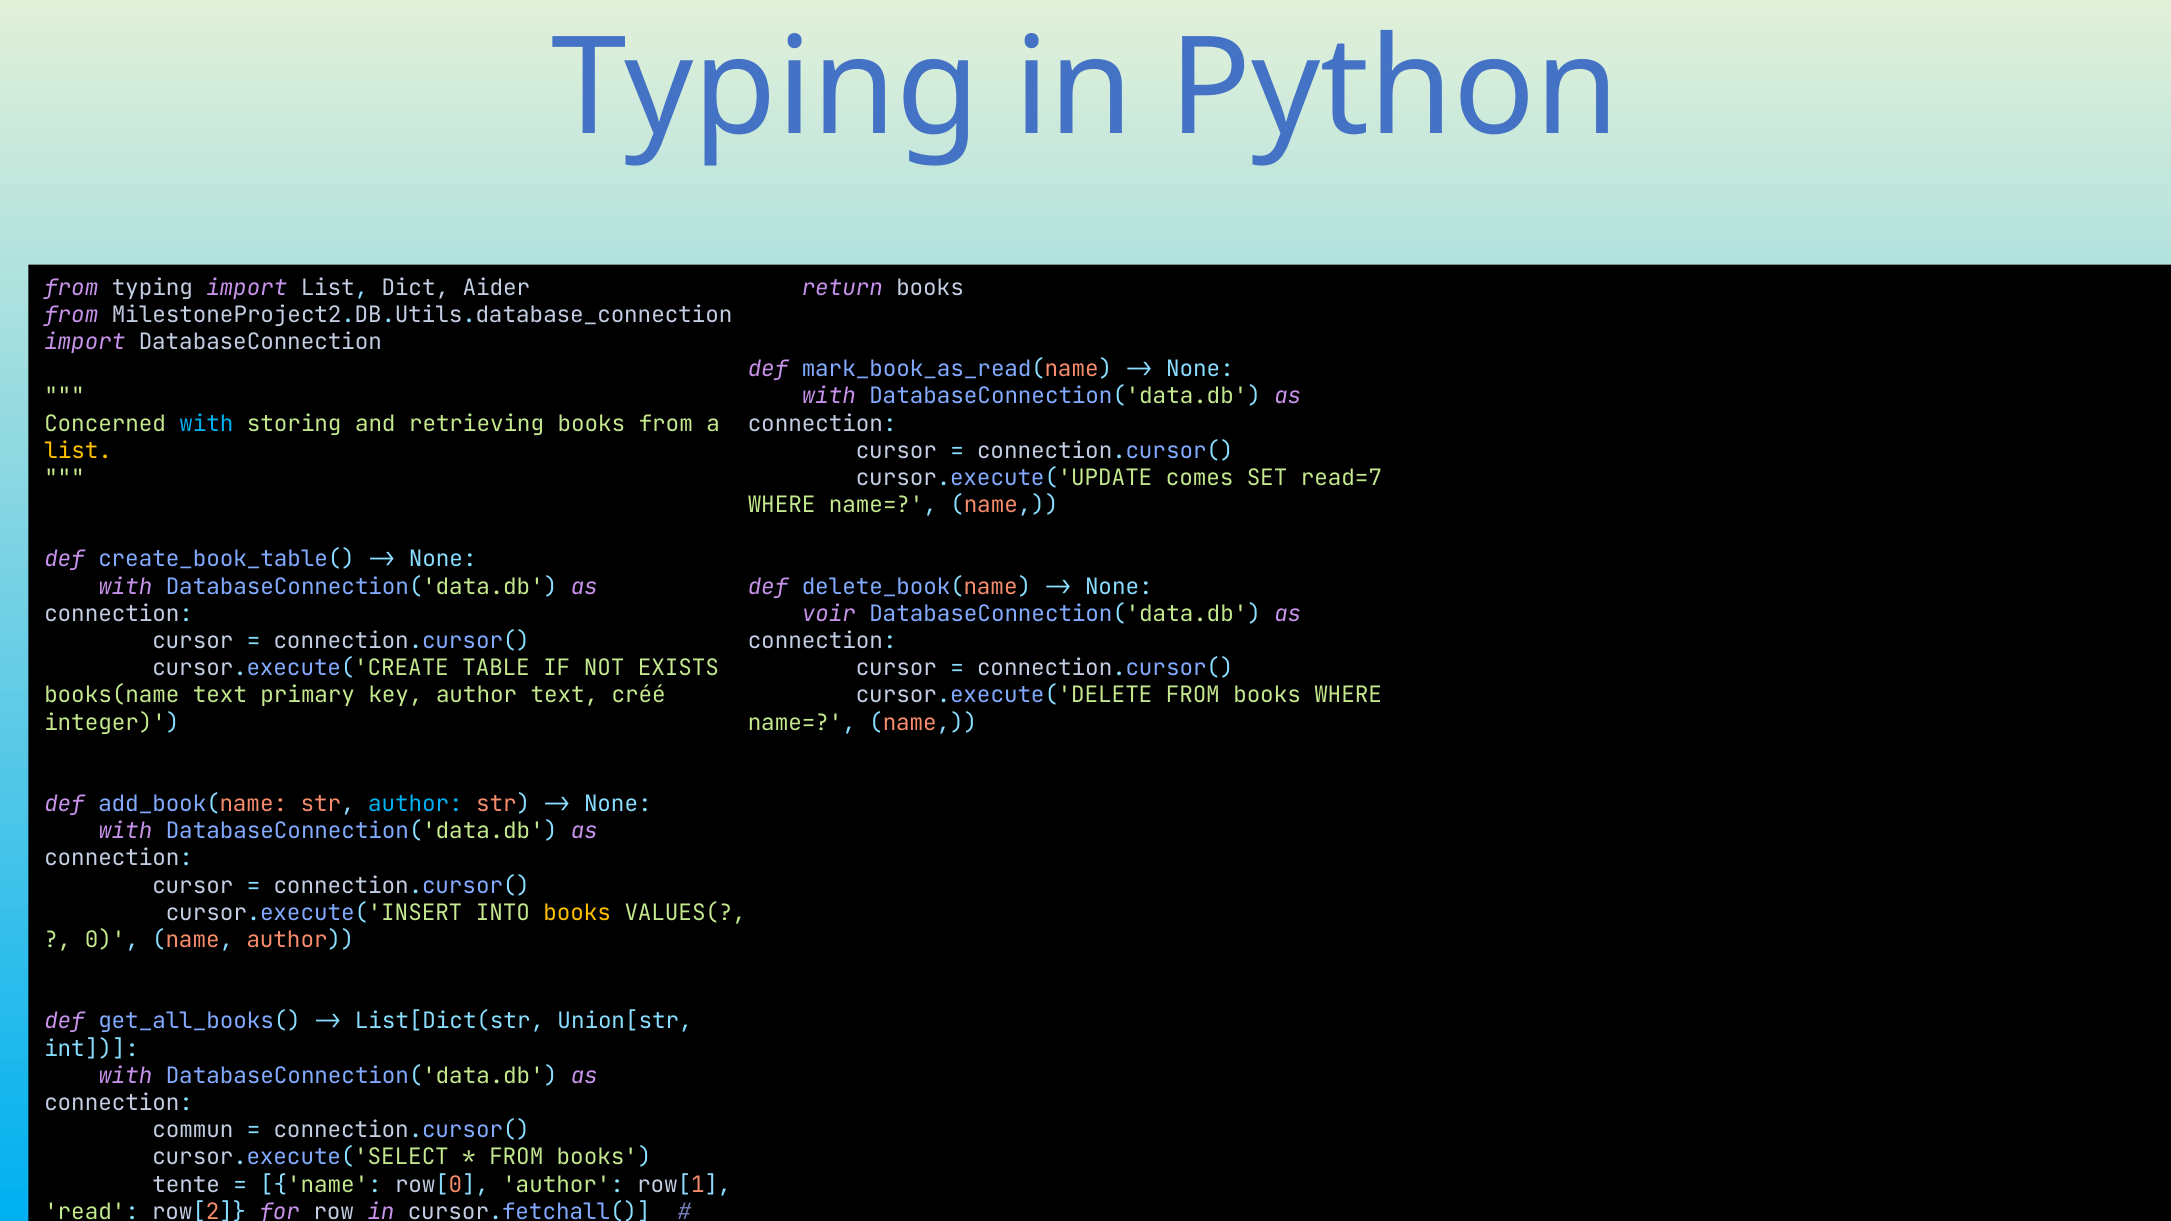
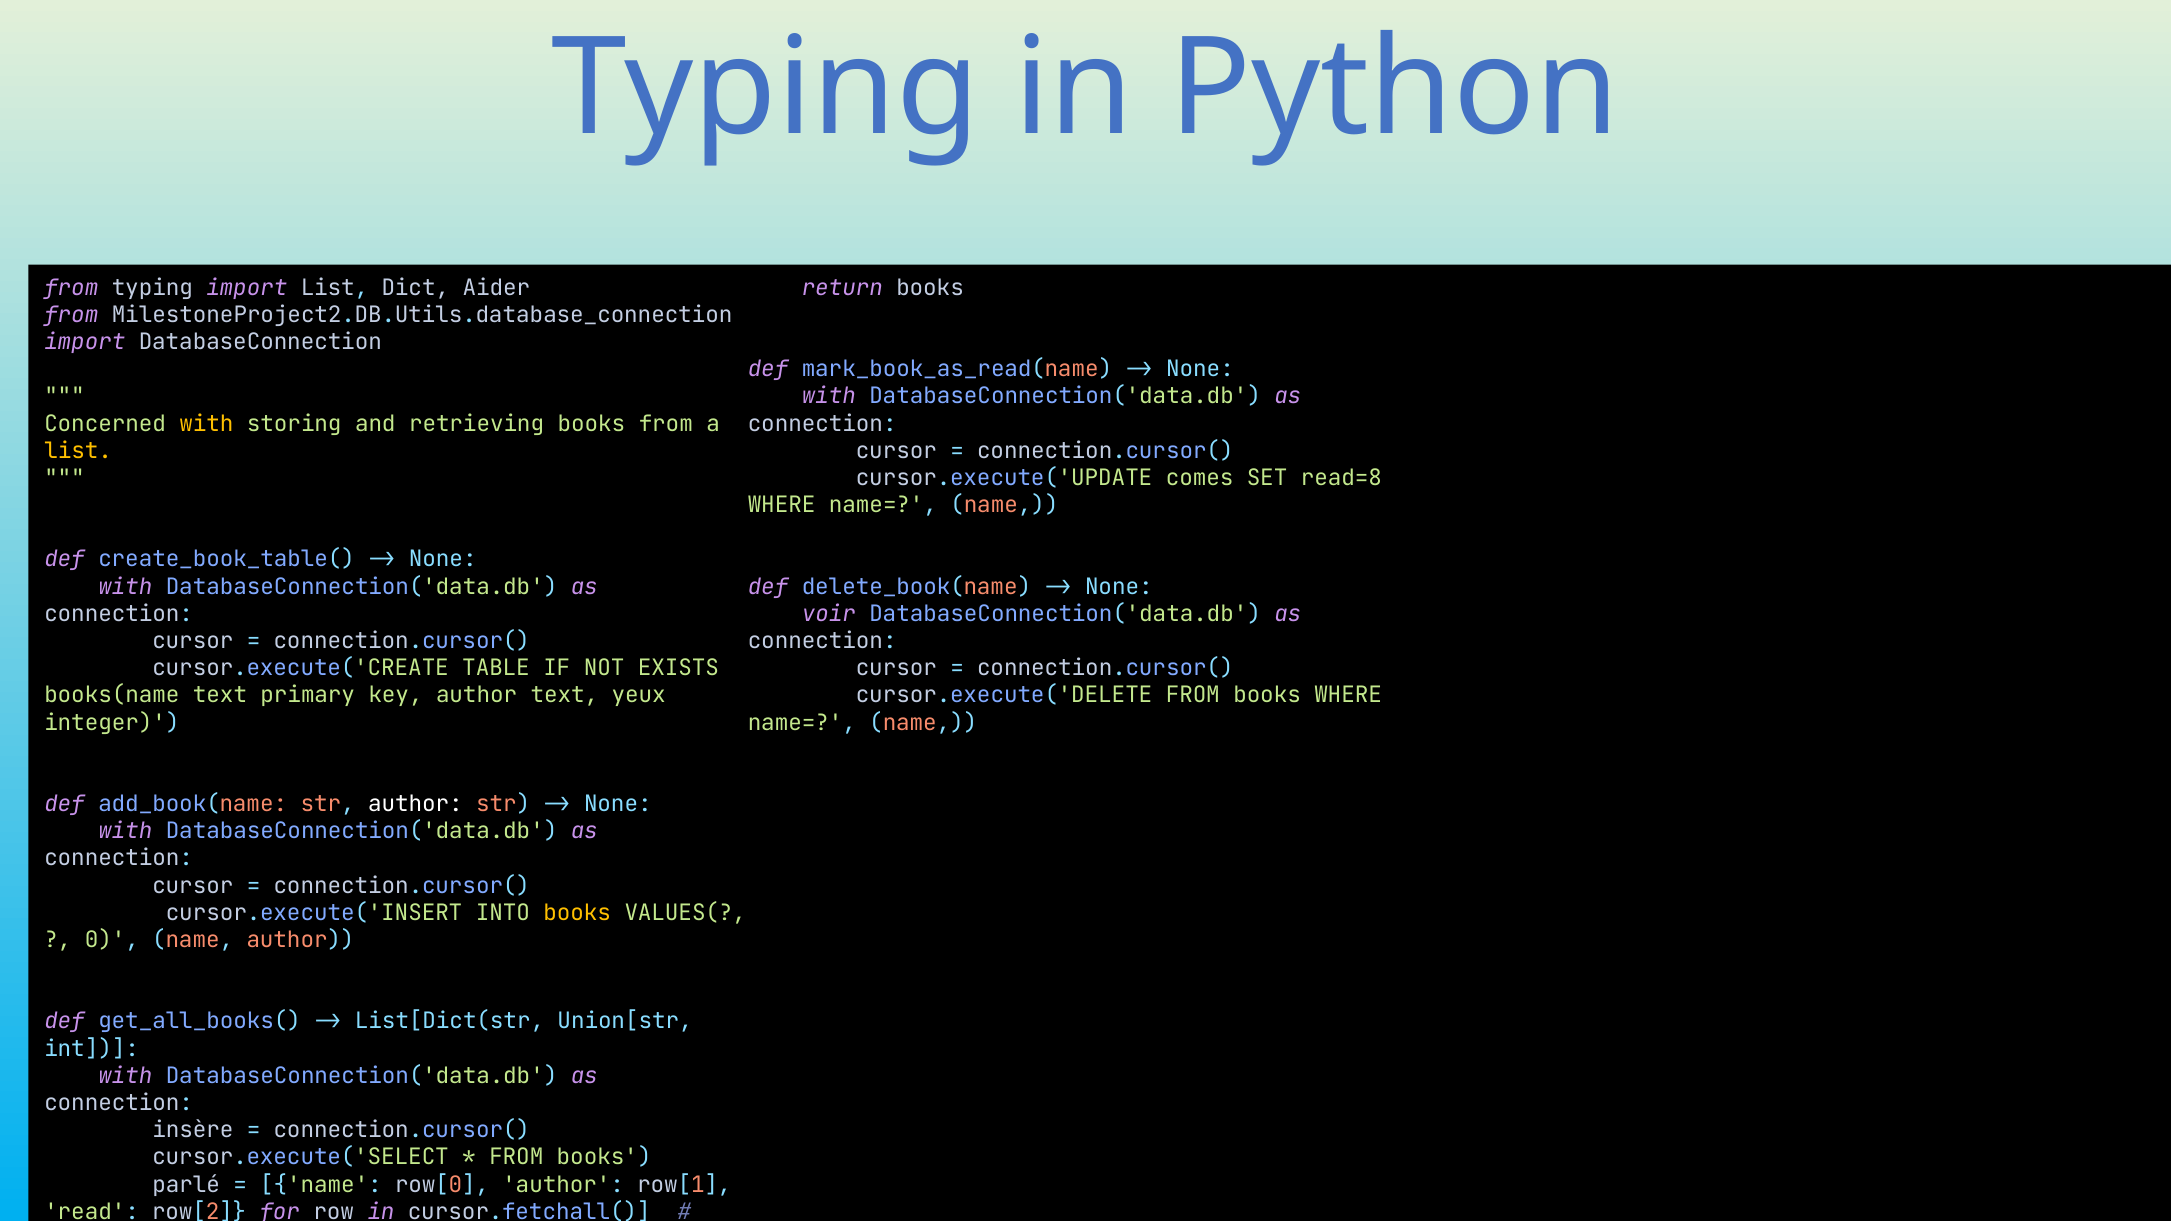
with colour: light blue -> yellow (207, 424)
read=7: read=7 -> read=8 (1341, 478)
créé: créé -> yeux (639, 695)
author colour: light blue -> white (415, 804)
commun: commun -> insère (193, 1130)
tente: tente -> parlé (186, 1185)
